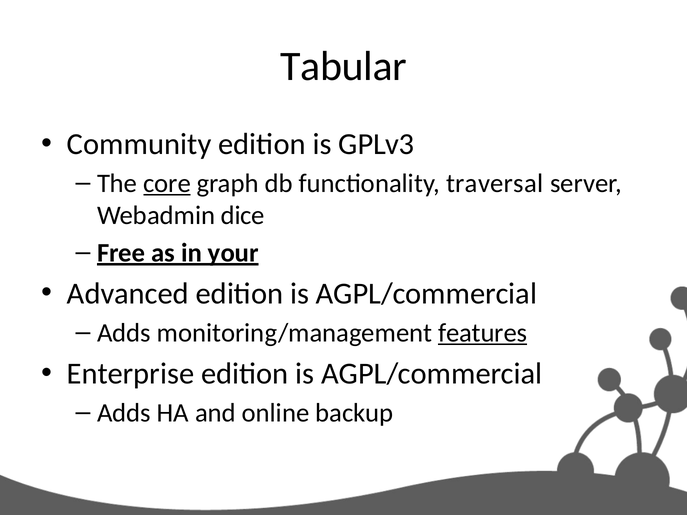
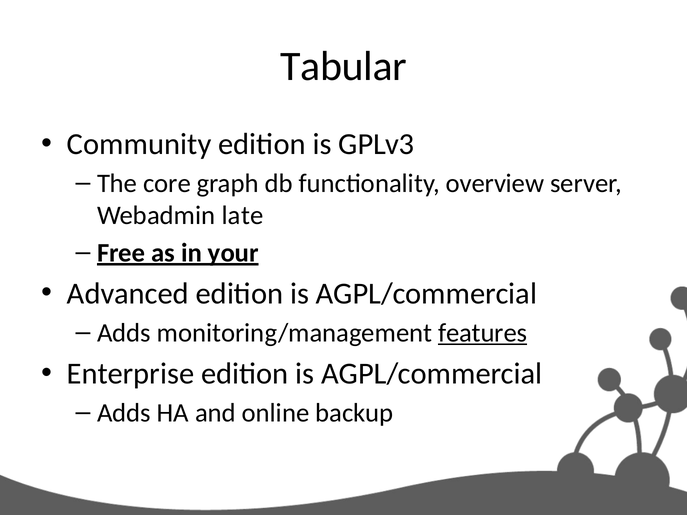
core underline: present -> none (167, 184)
traversal: traversal -> overview (495, 184)
dice: dice -> late (243, 216)
